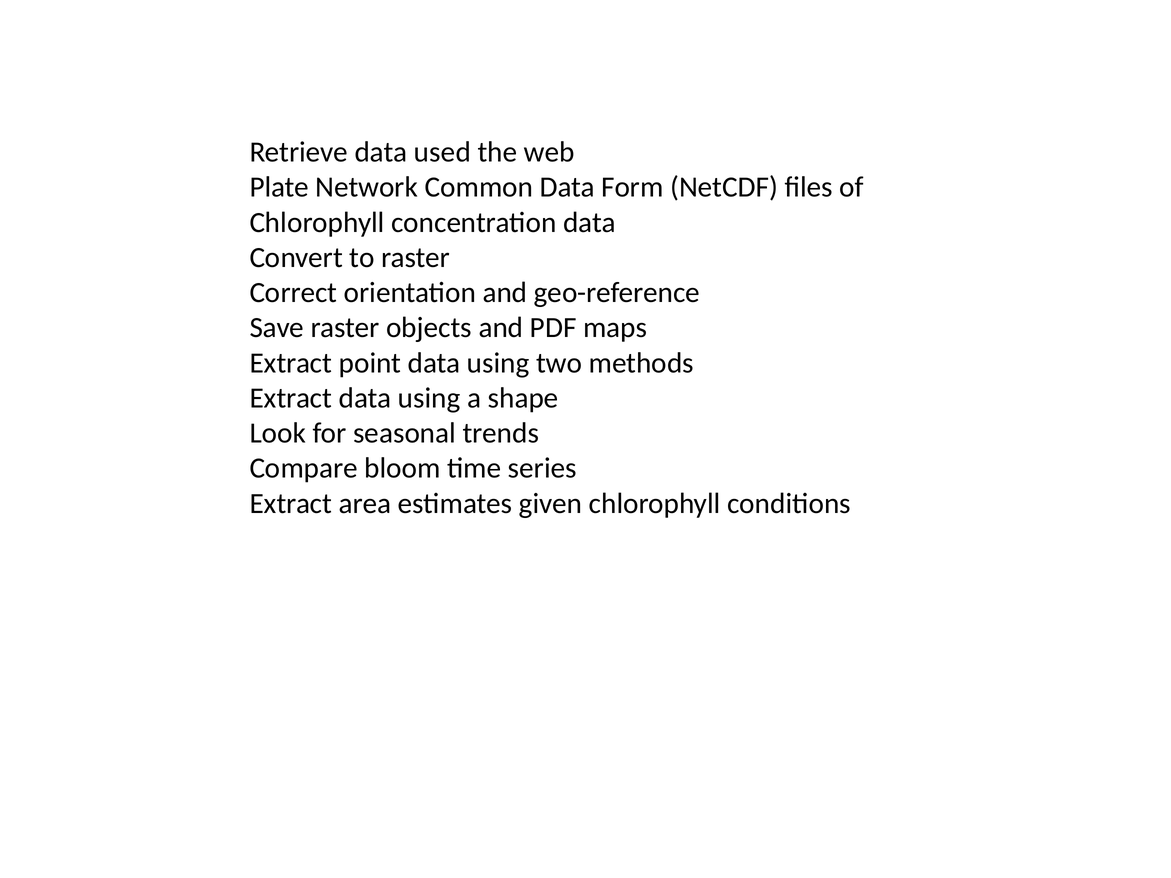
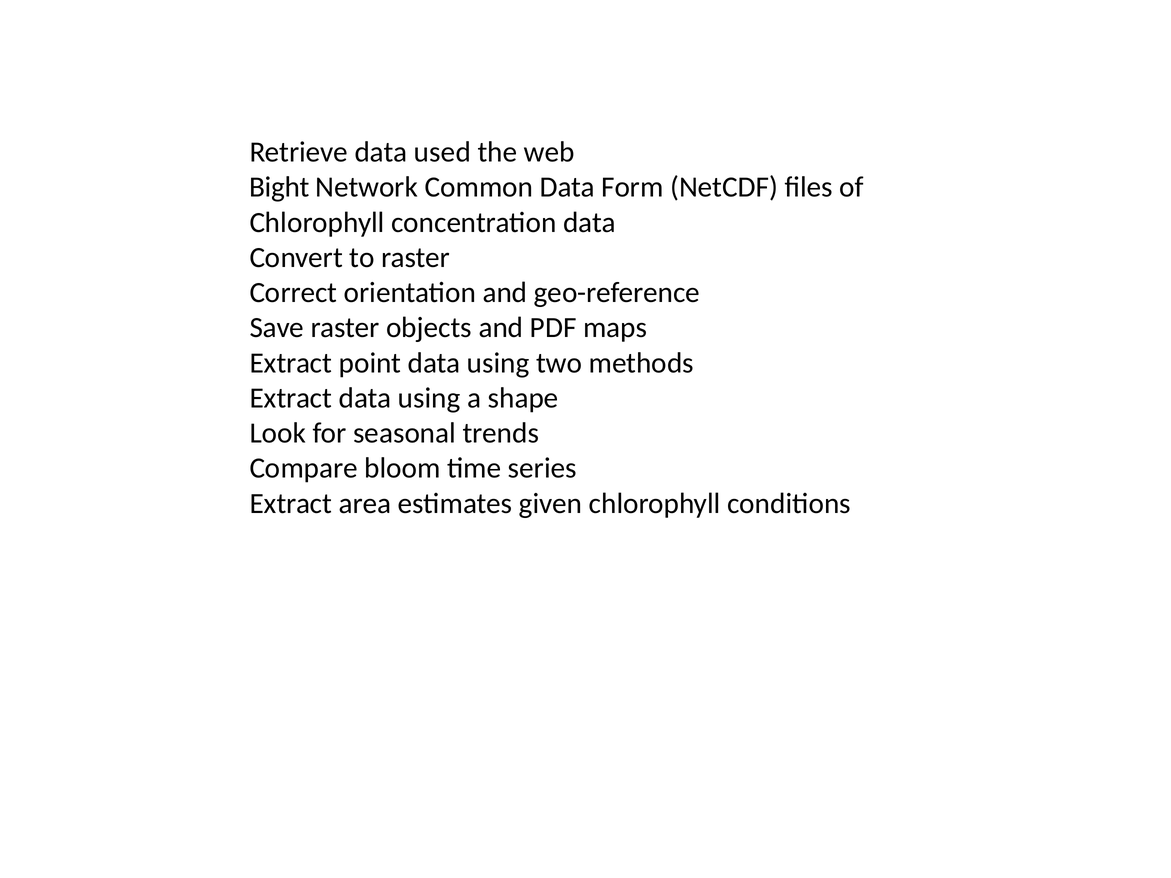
Plate: Plate -> Bight (279, 187)
